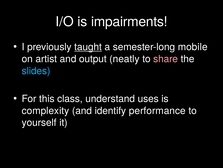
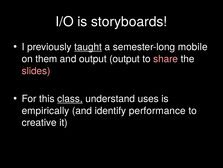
impairments: impairments -> storyboards (129, 22)
artist: artist -> them (46, 59)
output neatly: neatly -> output (125, 59)
slides colour: light blue -> pink (36, 71)
class underline: none -> present (70, 98)
complexity: complexity -> empirically (46, 110)
yourself: yourself -> creative (39, 122)
